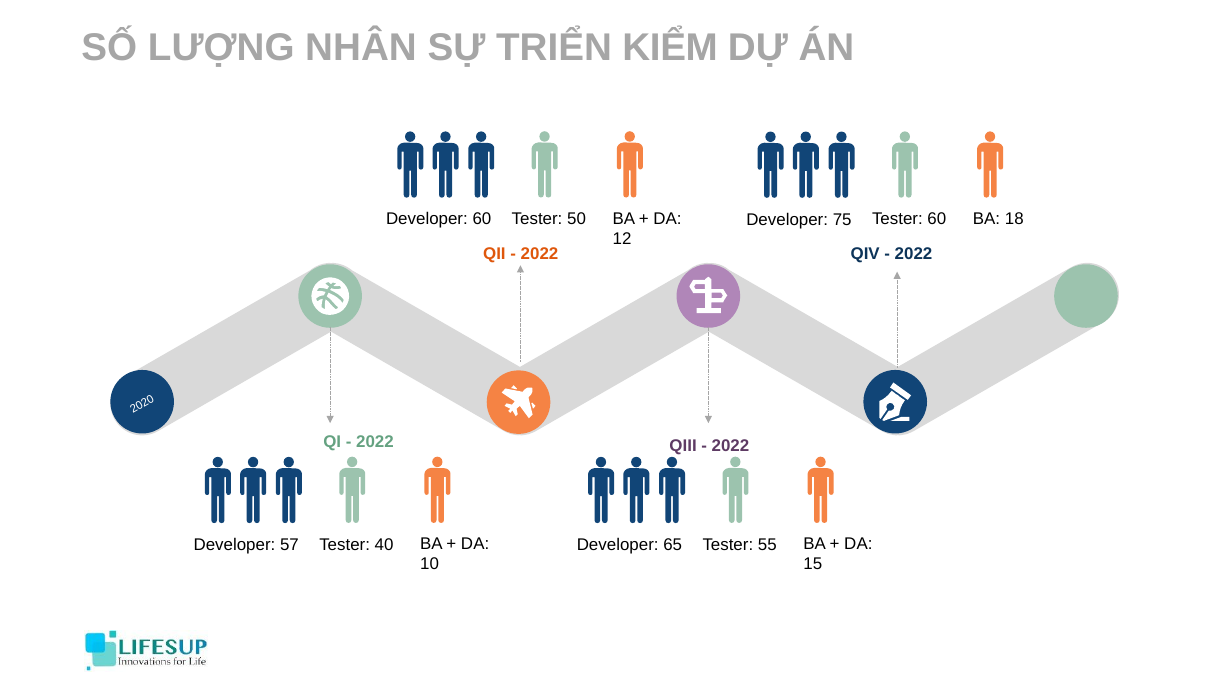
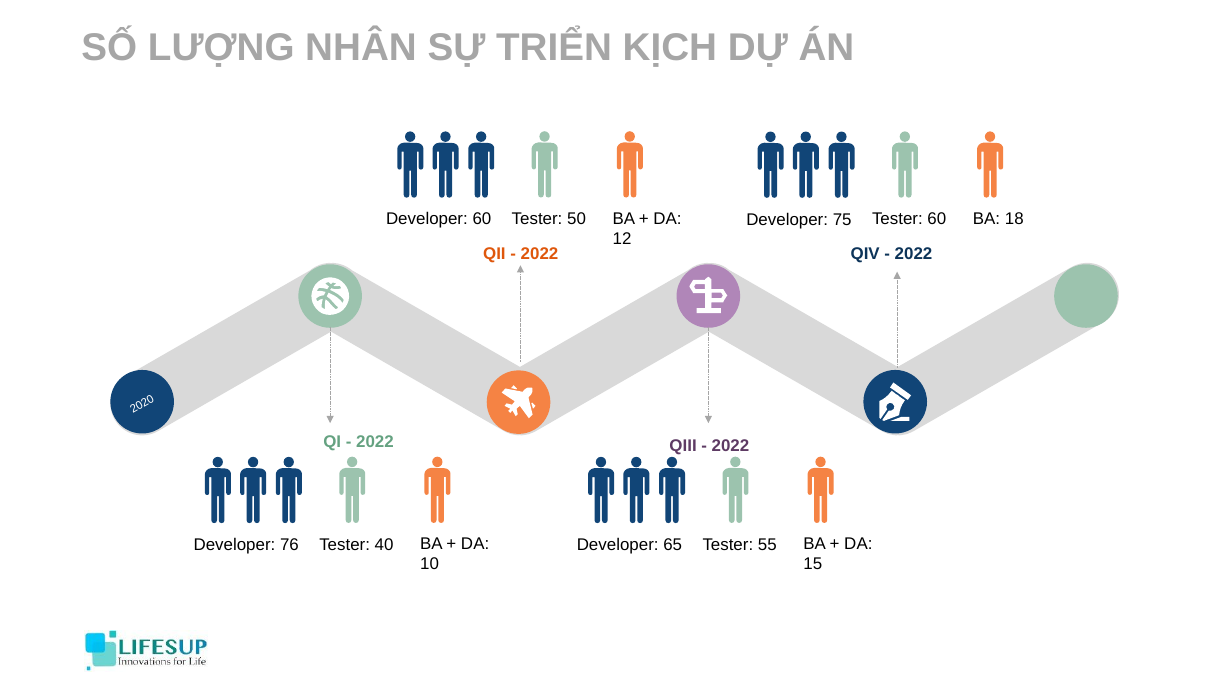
KIỂM: KIỂM -> KỊCH (670, 48)
57: 57 -> 76 (289, 545)
